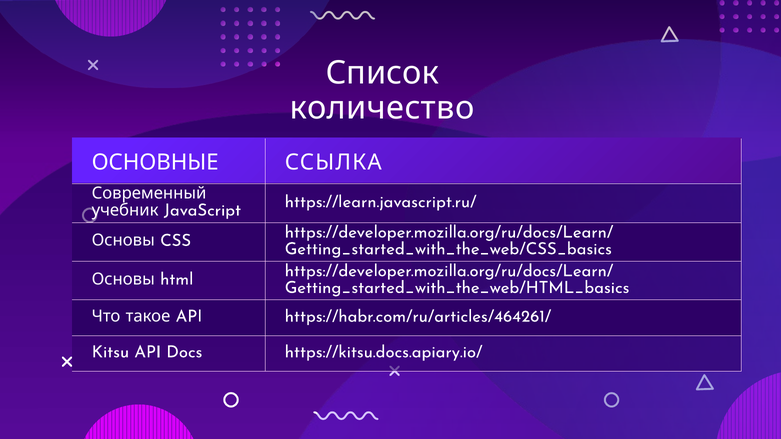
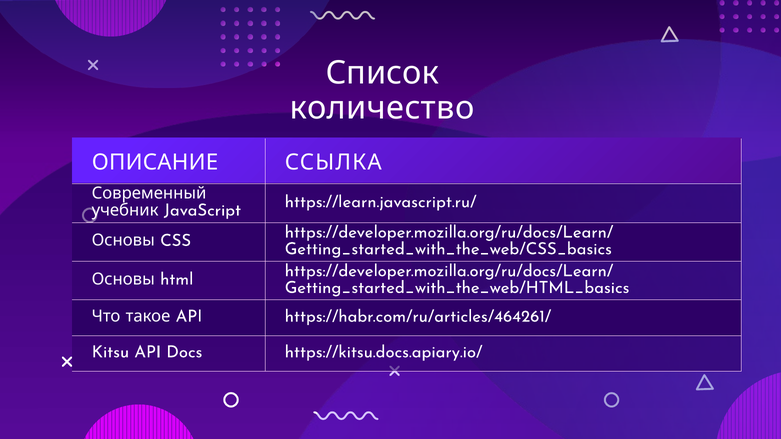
ОСНОВНЫЕ: ОСНОВНЫЕ -> ОПИСАНИЕ (155, 163)
